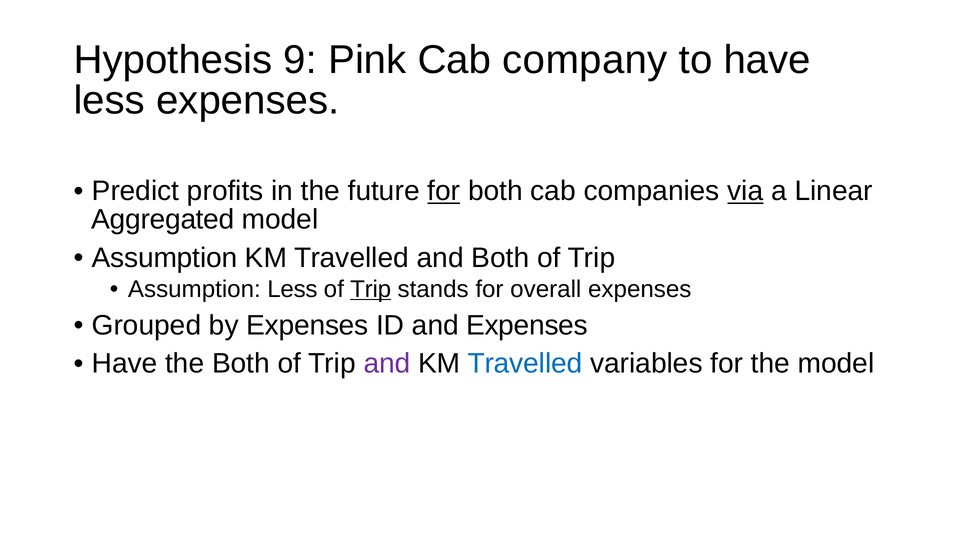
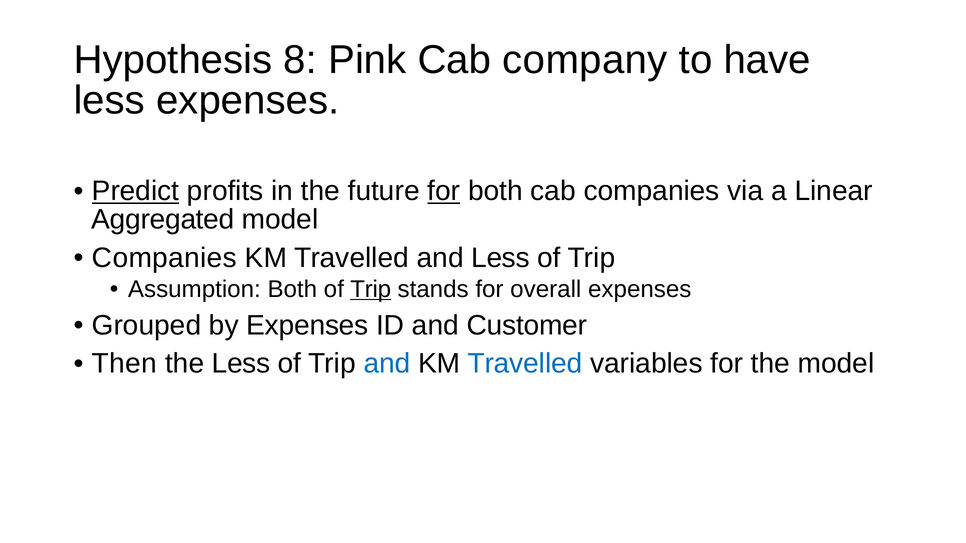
9: 9 -> 8 (300, 60)
Predict underline: none -> present (135, 191)
via underline: present -> none (745, 191)
Assumption: Assumption -> Companies (164, 258)
and Both: Both -> Less (500, 258)
Assumption Less: Less -> Both (292, 289)
and Expenses: Expenses -> Customer (527, 326)
Have: Have -> Then (124, 364)
the Both: Both -> Less (241, 364)
and colour: purple -> blue (387, 364)
